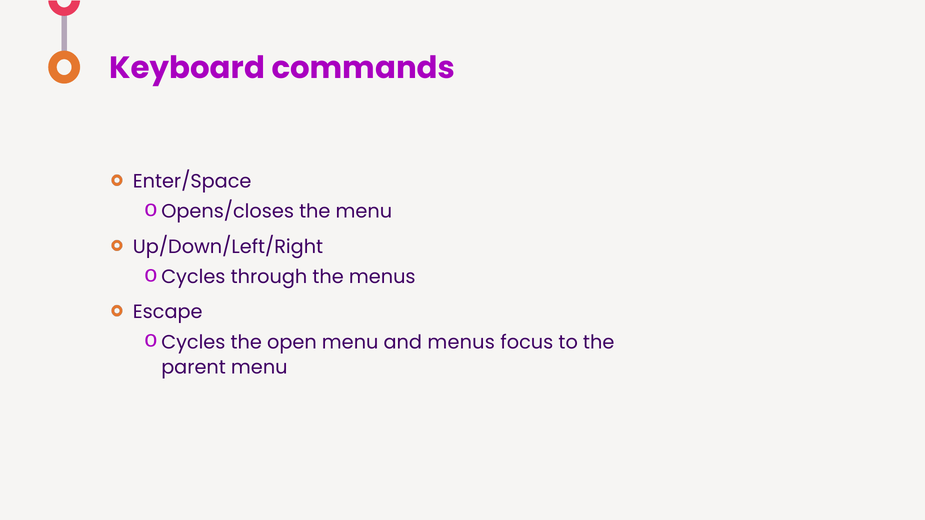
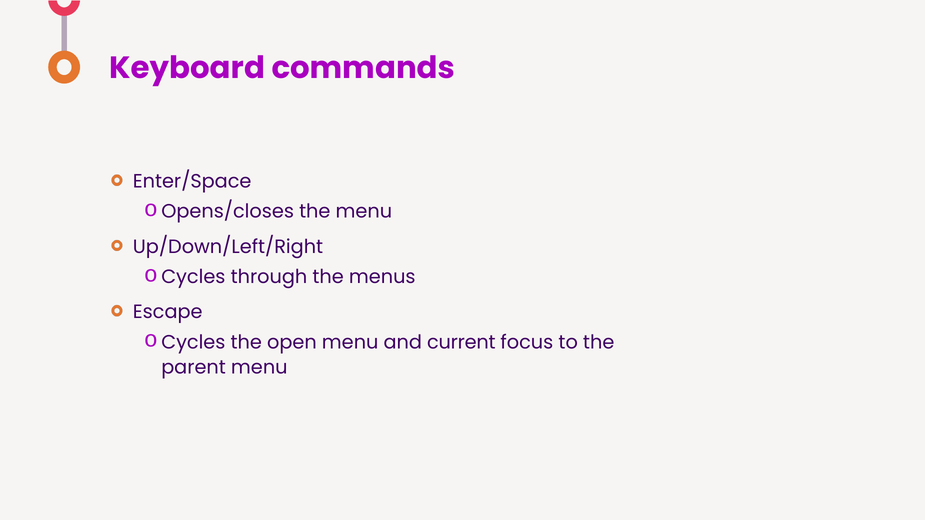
and menus: menus -> current (461, 342)
